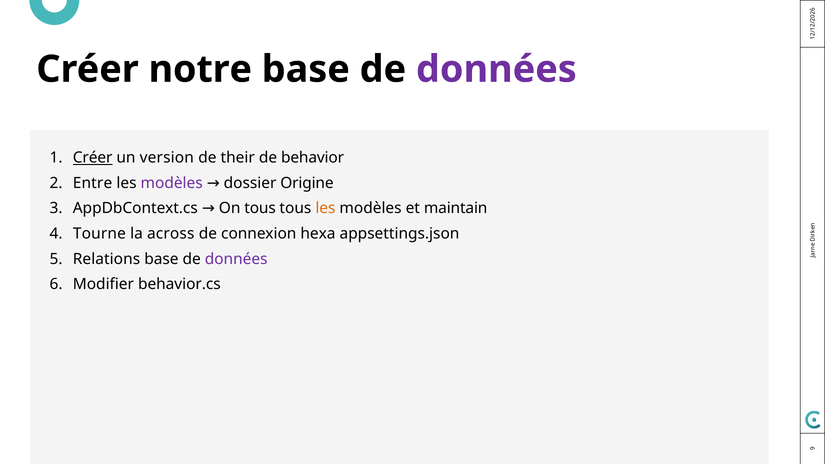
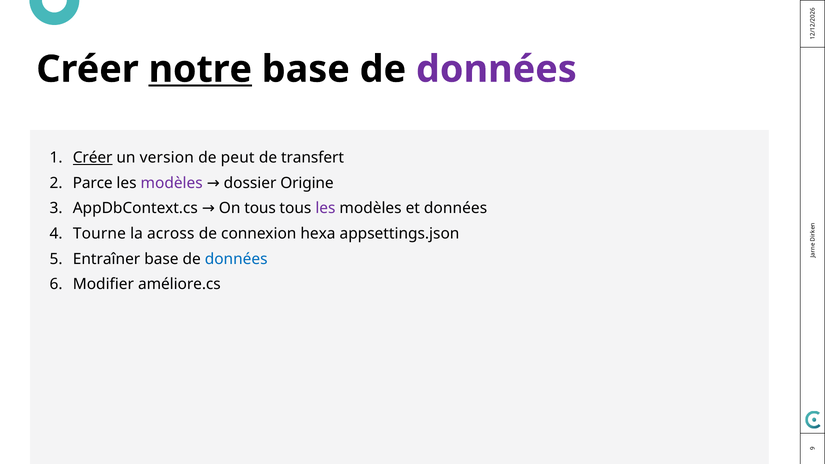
notre underline: none -> present (200, 69)
their: their -> peut (238, 158)
behavior: behavior -> transfert (313, 158)
Entre: Entre -> Parce (93, 183)
les colour: orange -> purple (325, 208)
et maintain: maintain -> données (456, 208)
Relations: Relations -> Entraîner (107, 259)
données colour: purple -> blue (236, 259)
behavior.cs: behavior.cs -> améliore.cs (179, 284)
